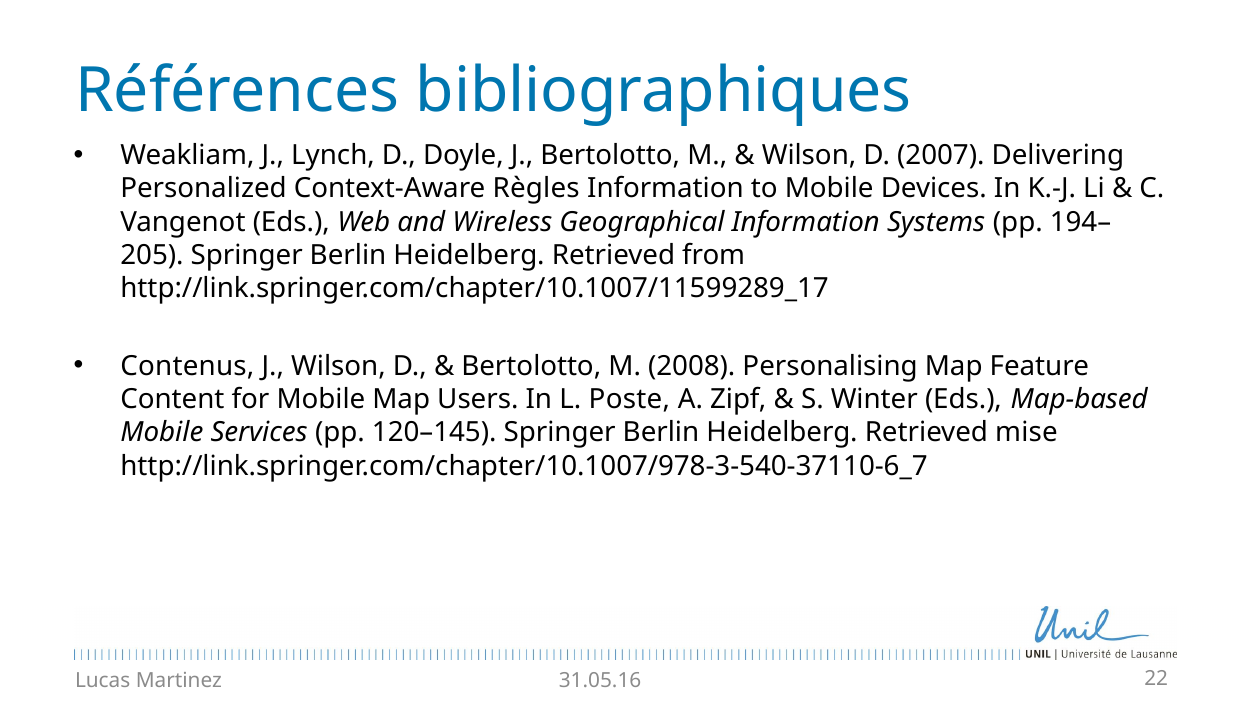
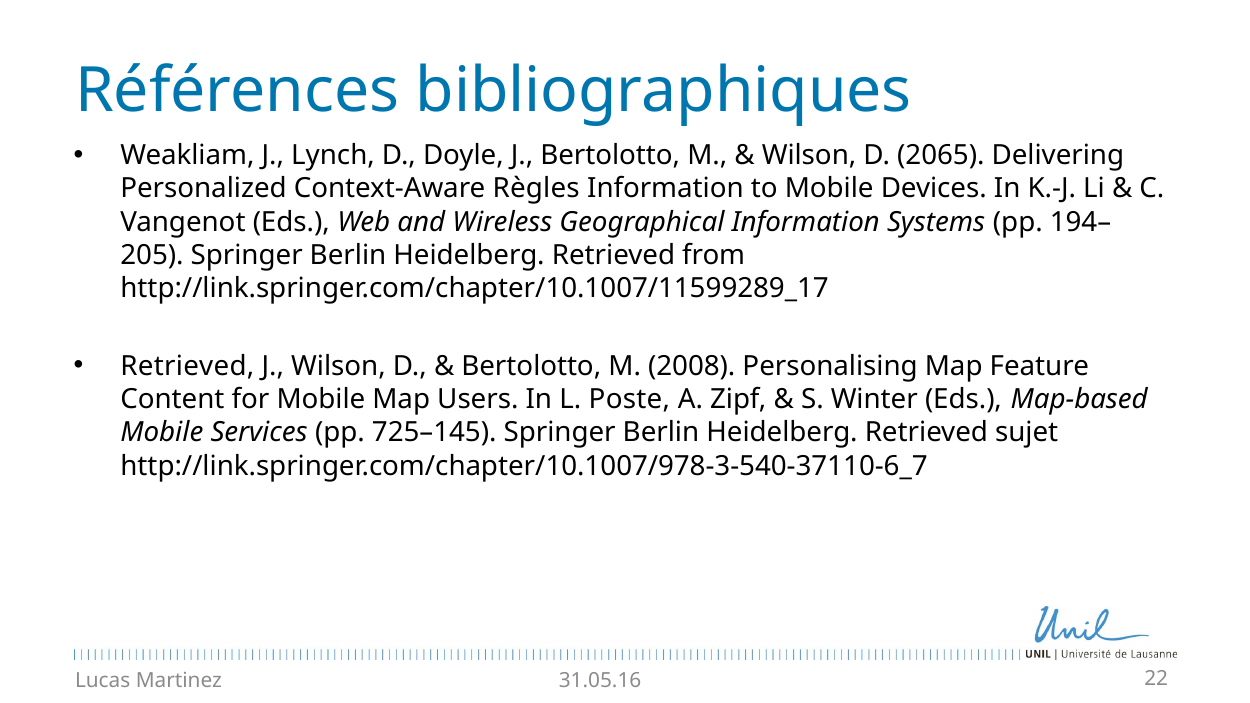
2007: 2007 -> 2065 (941, 156)
Contenus: Contenus -> Retrieved (187, 366)
120–145: 120–145 -> 725–145 (434, 433)
mise: mise -> sujet (1027, 433)
